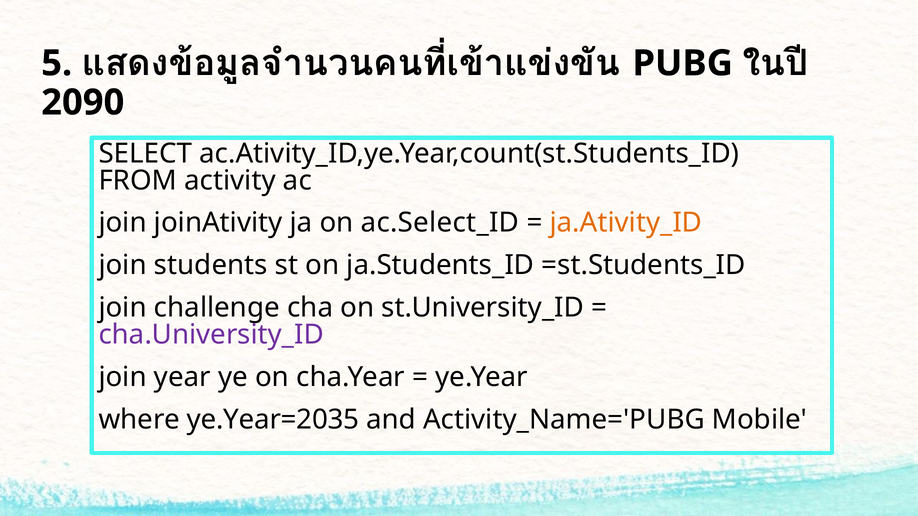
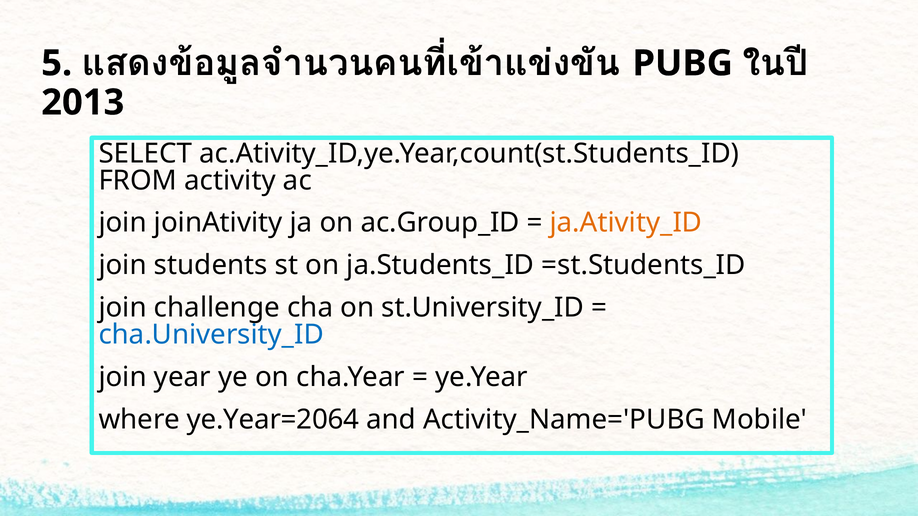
2090: 2090 -> 2013 (83, 103)
ac.Select_ID: ac.Select_ID -> ac.Group_ID (440, 223)
cha.University_ID colour: purple -> blue (211, 335)
ye.Year=2035: ye.Year=2035 -> ye.Year=2064 (273, 420)
